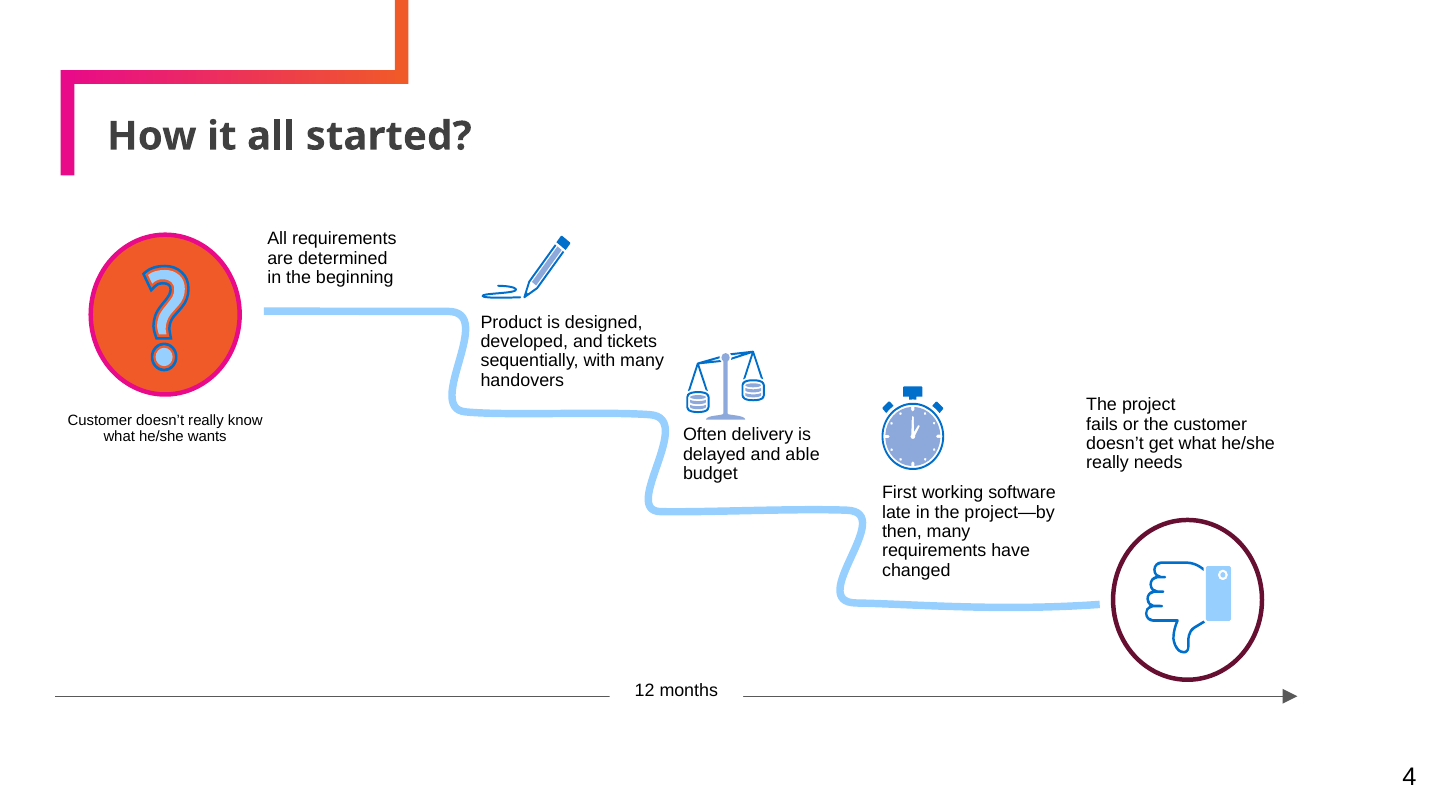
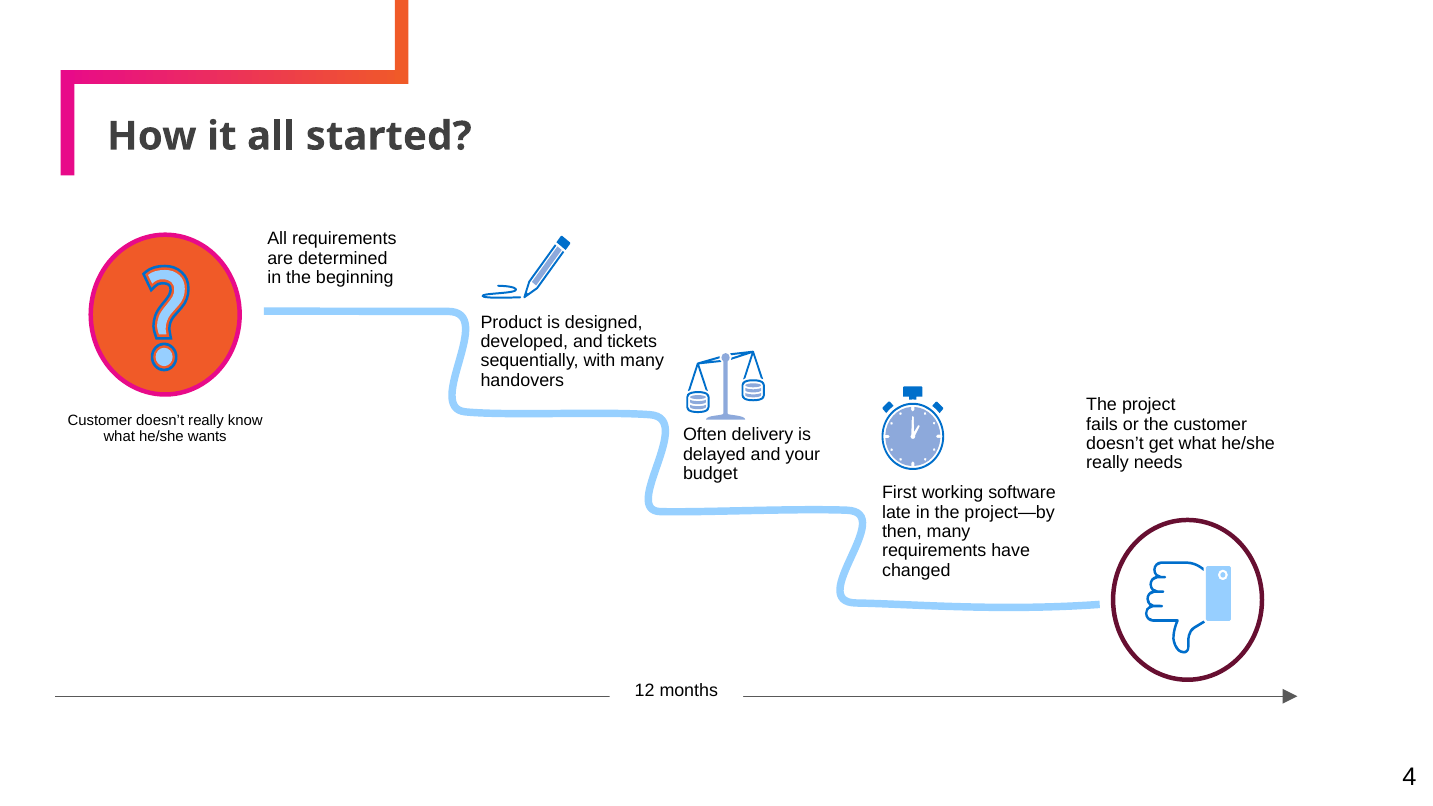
able: able -> your (803, 454)
